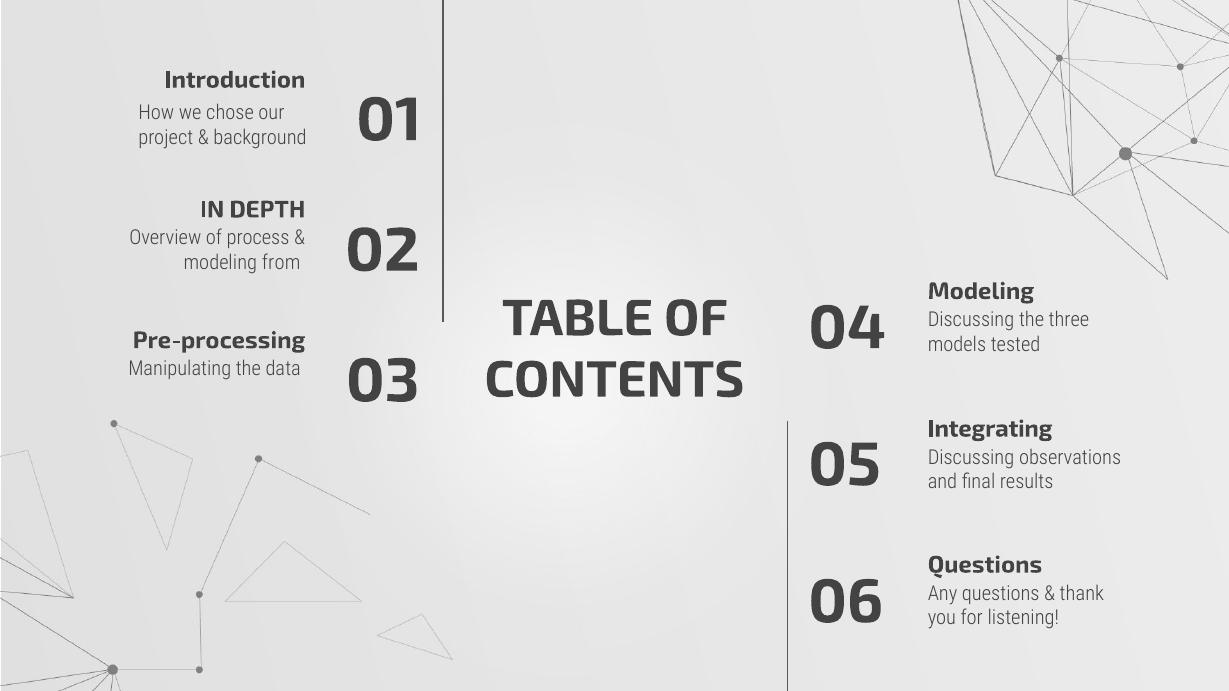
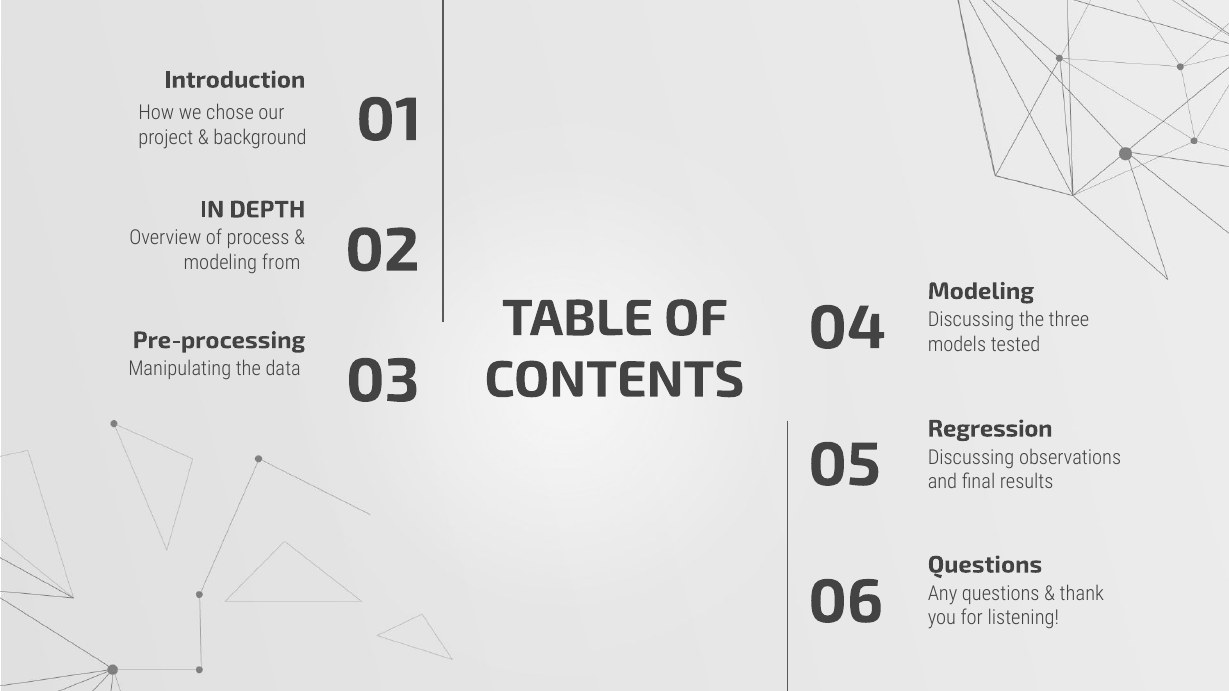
Integrating: Integrating -> Regression (990, 429)
